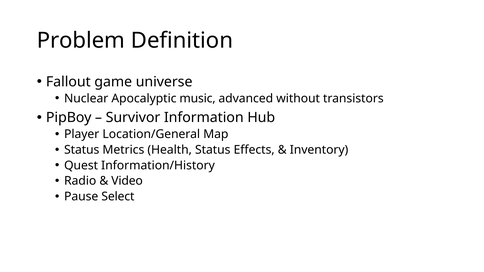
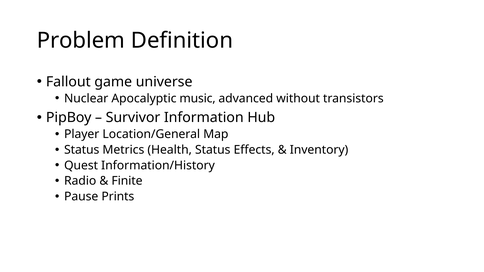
Video: Video -> Finite (127, 181)
Select: Select -> Prints (118, 197)
